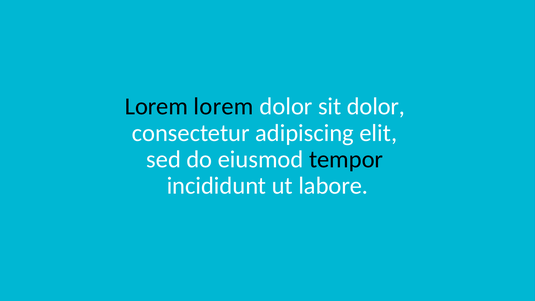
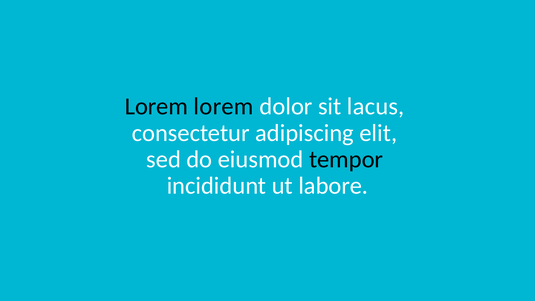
sit dolor: dolor -> lacus (376, 106)
